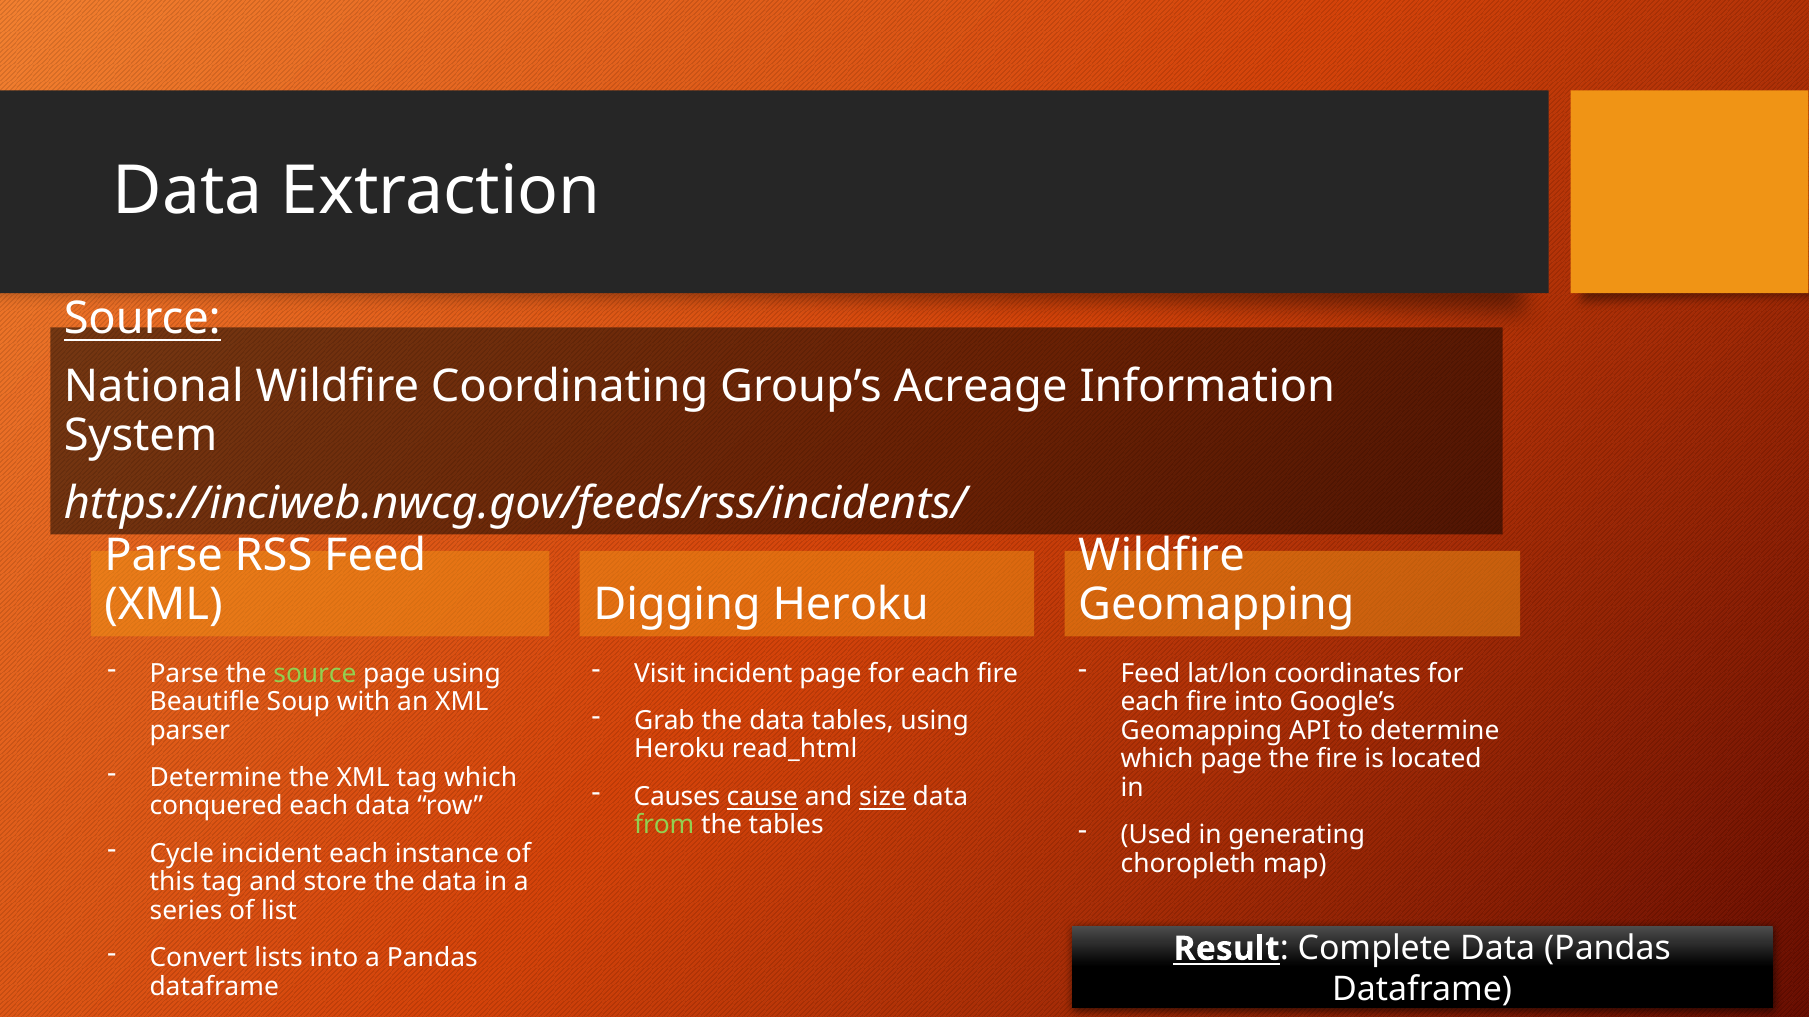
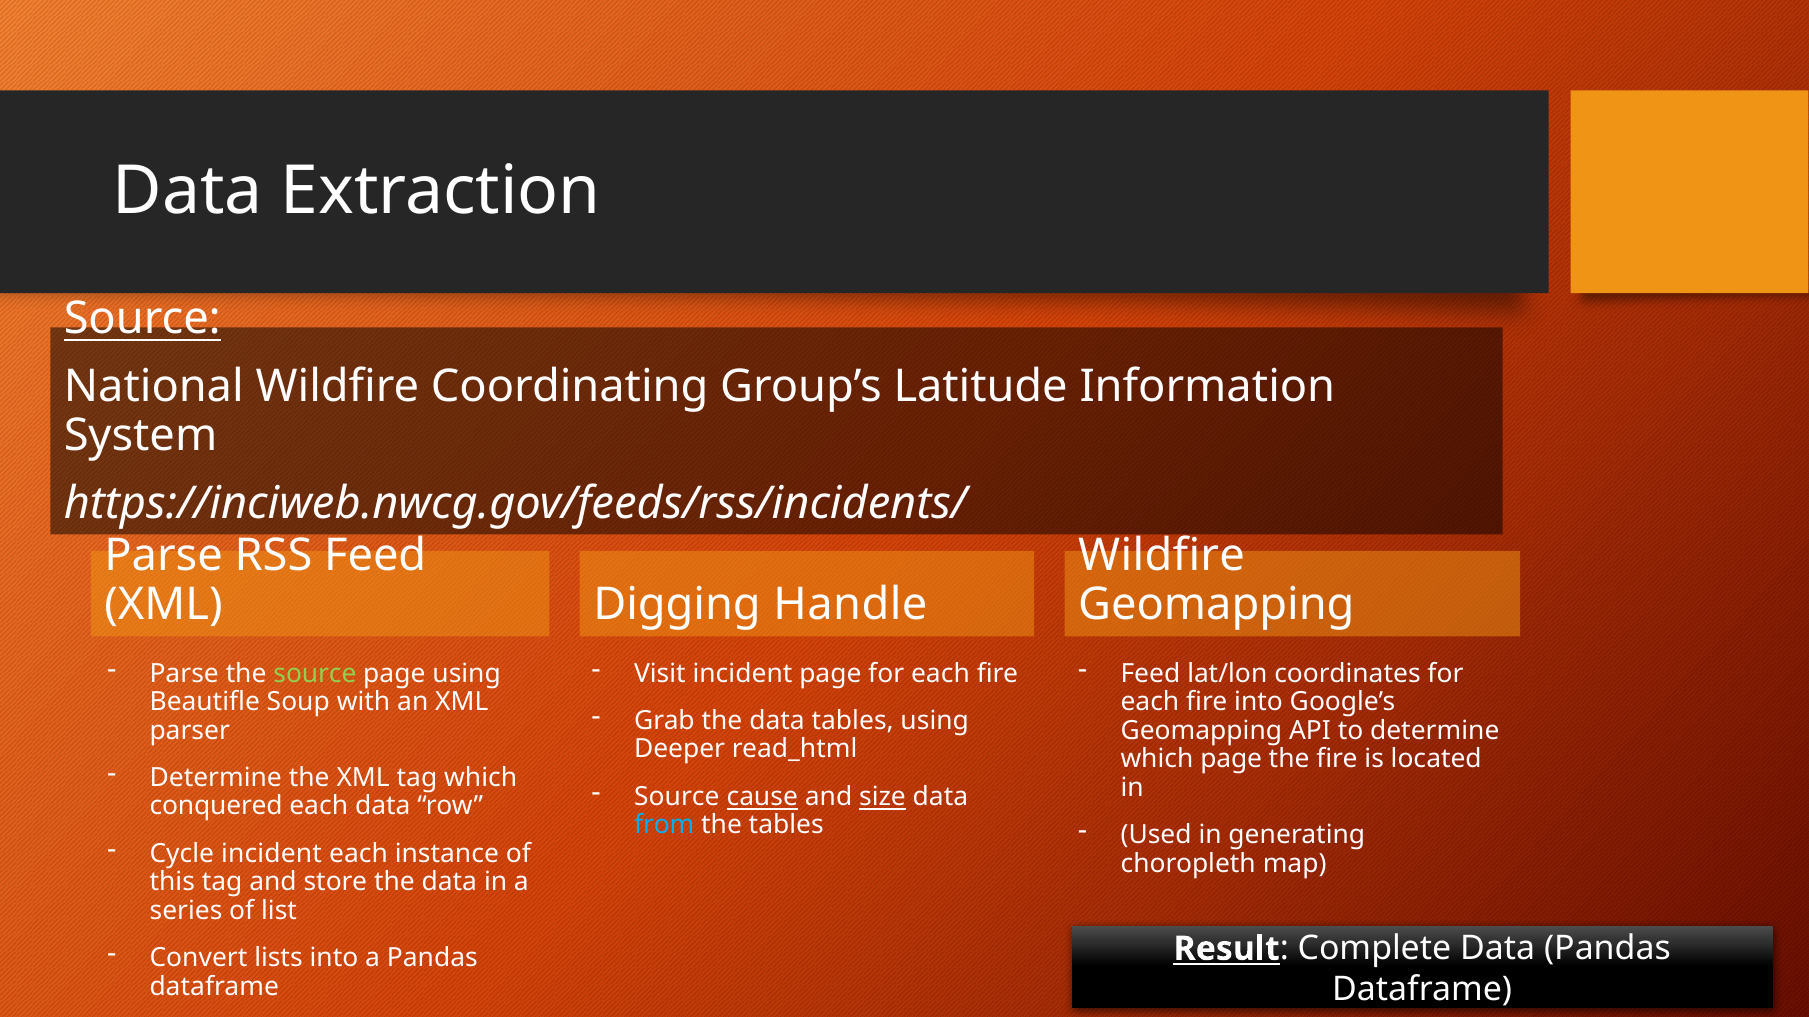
Acreage: Acreage -> Latitude (981, 387)
Digging Heroku: Heroku -> Handle (850, 605)
Heroku: Heroku -> Deeper (680, 750)
Causes: Causes -> Source (677, 797)
from colour: light green -> light blue (664, 826)
